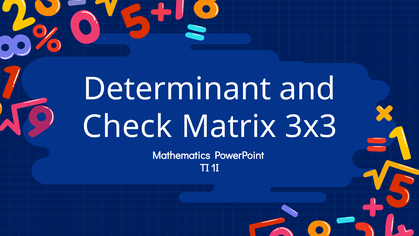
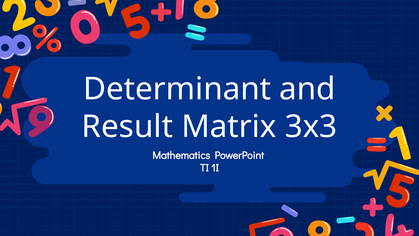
Check: Check -> Result (127, 127)
